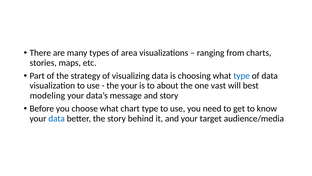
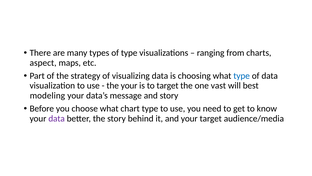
of area: area -> type (129, 53)
stories: stories -> aspect (43, 63)
to about: about -> target (168, 85)
data colour: blue -> purple (57, 118)
